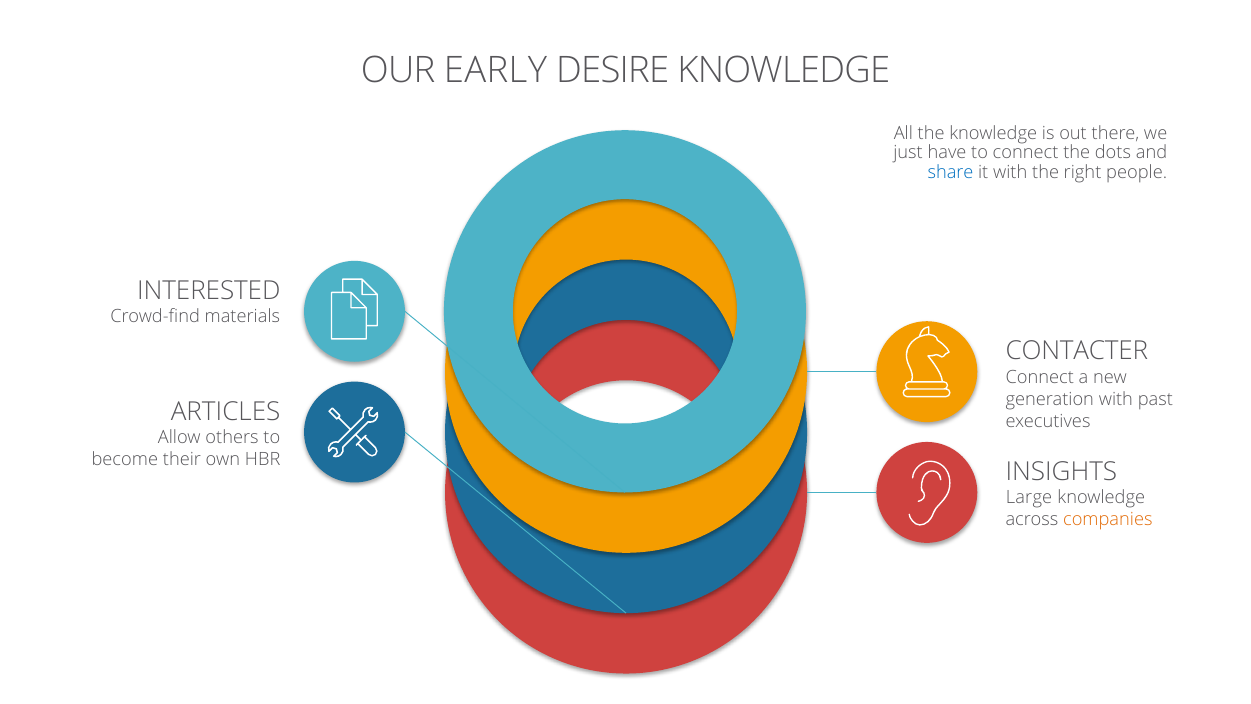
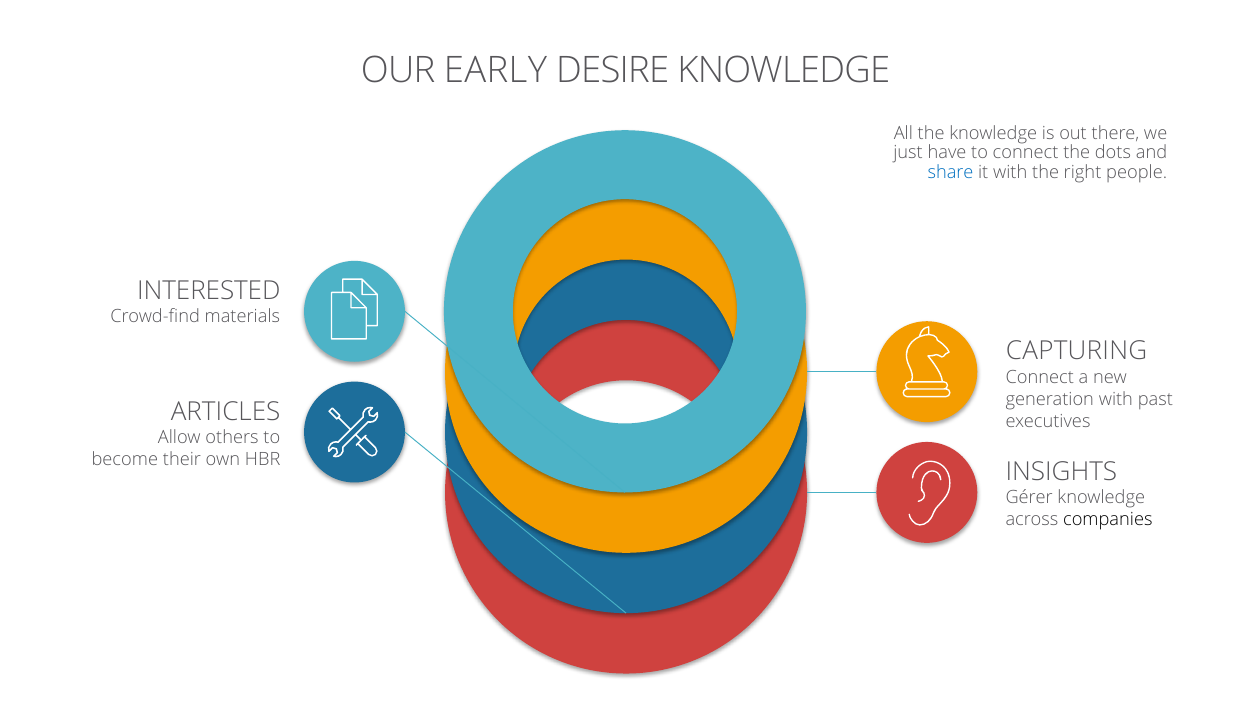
CONTACTER: CONTACTER -> CAPTURING (1077, 351)
Large: Large -> Gérer (1029, 498)
companies colour: orange -> black (1108, 520)
